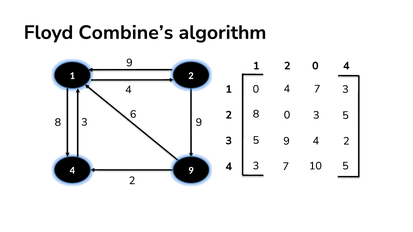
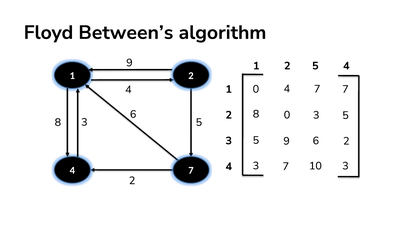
Combine’s: Combine’s -> Between’s (126, 33)
1 2 0: 0 -> 5 (315, 66)
0 4 3: 3 -> 7 (345, 89)
3 9: 9 -> 5 (199, 122)
5 4: 4 -> 6 (316, 141)
5: 5 -> 3 (345, 166)
9: 9 -> 7 (191, 171)
